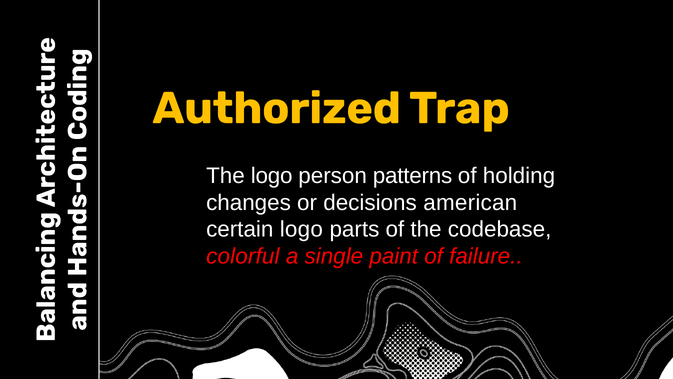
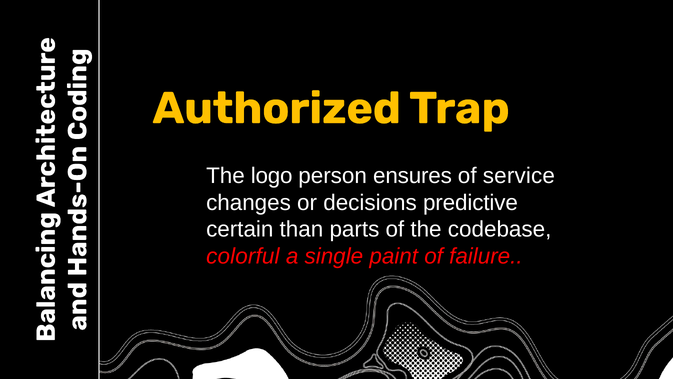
patterns: patterns -> ensures (412, 175)
holding: holding -> service (519, 175)
american: american -> predictive (470, 202)
certain logo: logo -> than (301, 229)
